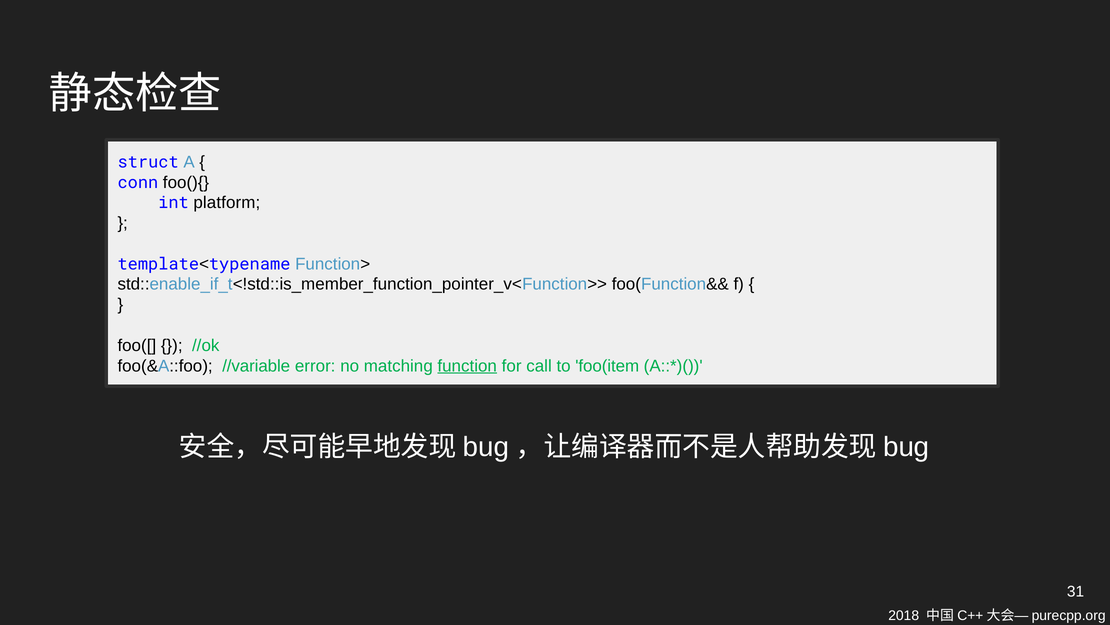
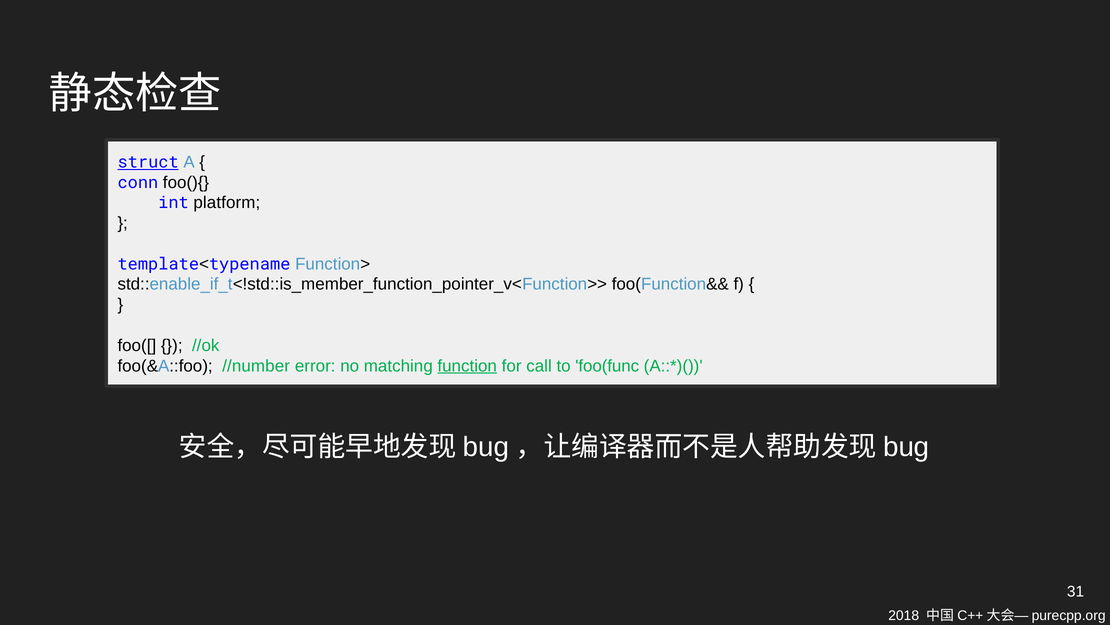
struct underline: none -> present (148, 162)
//variable: //variable -> //number (256, 366)
foo(item: foo(item -> foo(func (607, 366)
